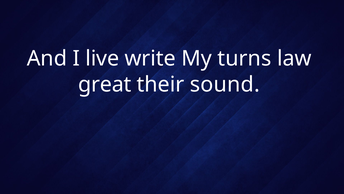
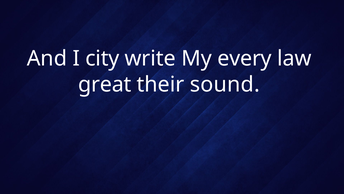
live: live -> city (102, 58)
turns: turns -> every (245, 58)
